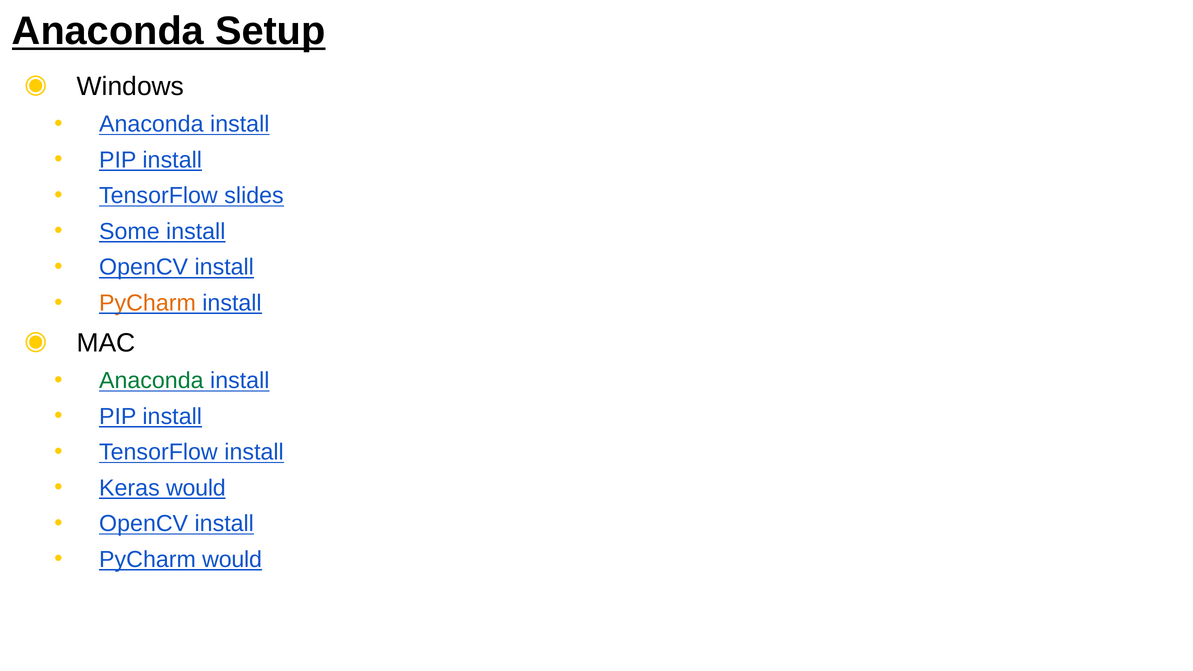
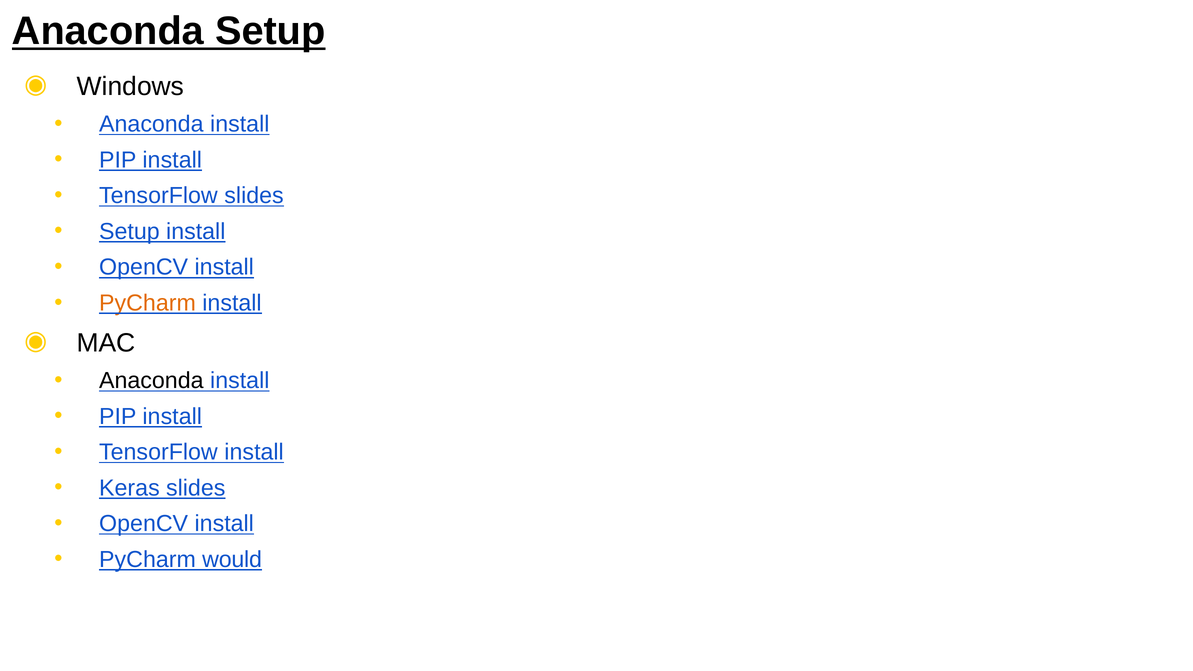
Some: Some -> Setup (129, 232)
Anaconda colour: green -> black (151, 381)
Keras would: would -> slides (196, 488)
